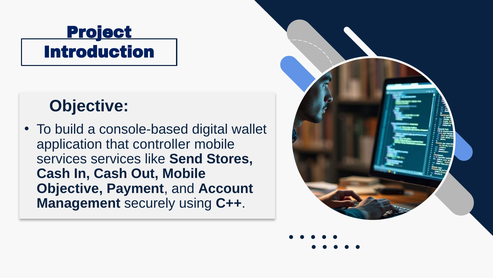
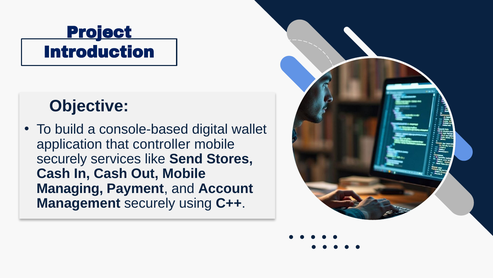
services: services -> securely (62, 159)
Objective: Objective -> Managing (70, 188)
